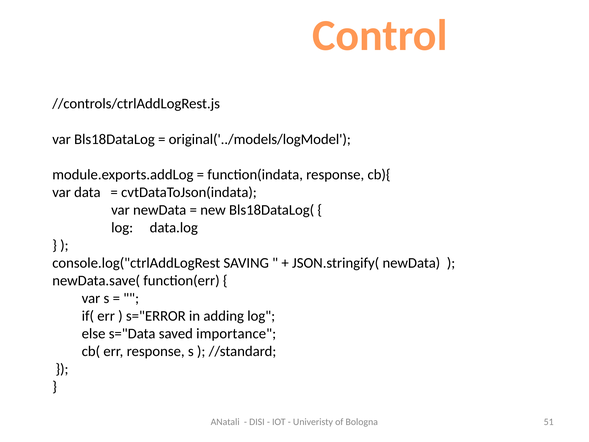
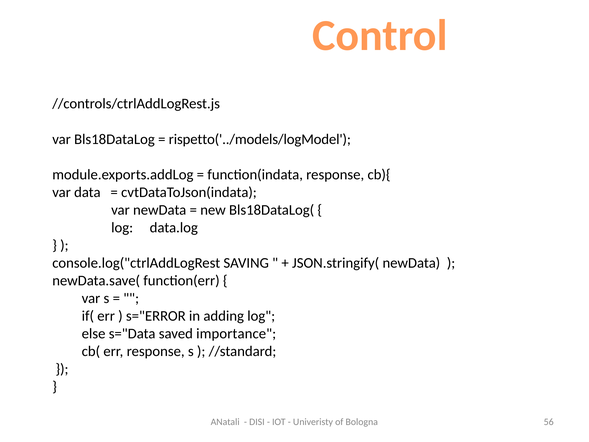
original('../models/logModel: original('../models/logModel -> rispetto('../models/logModel (260, 139)
51: 51 -> 56 (549, 422)
